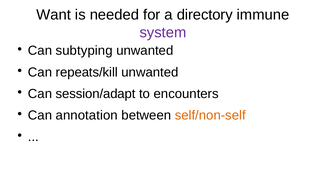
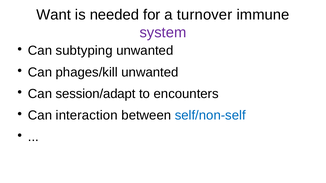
directory: directory -> turnover (205, 15)
repeats/kill: repeats/kill -> phages/kill (87, 72)
annotation: annotation -> interaction (87, 116)
self/non-self colour: orange -> blue (210, 116)
